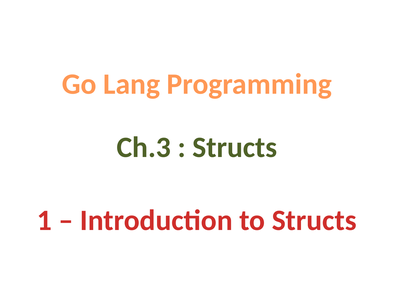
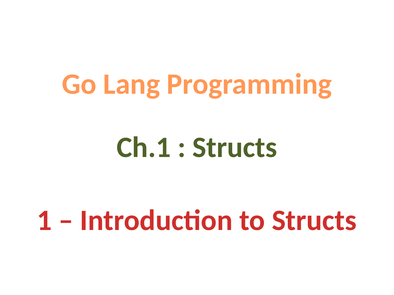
Ch.3: Ch.3 -> Ch.1 (144, 148)
